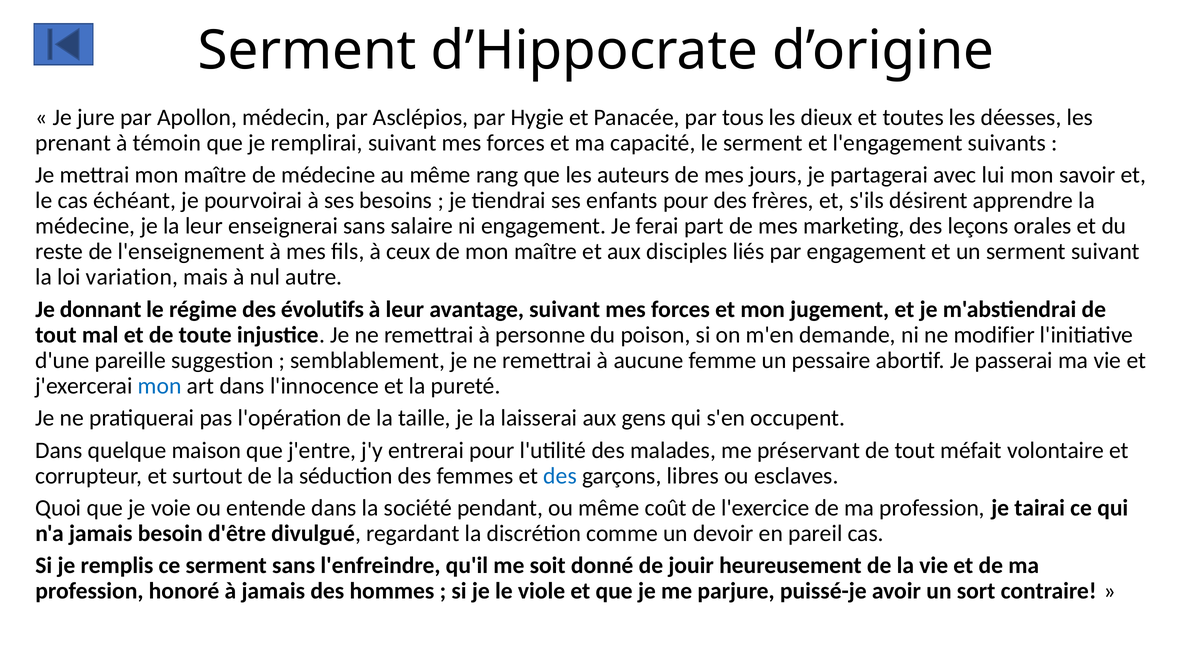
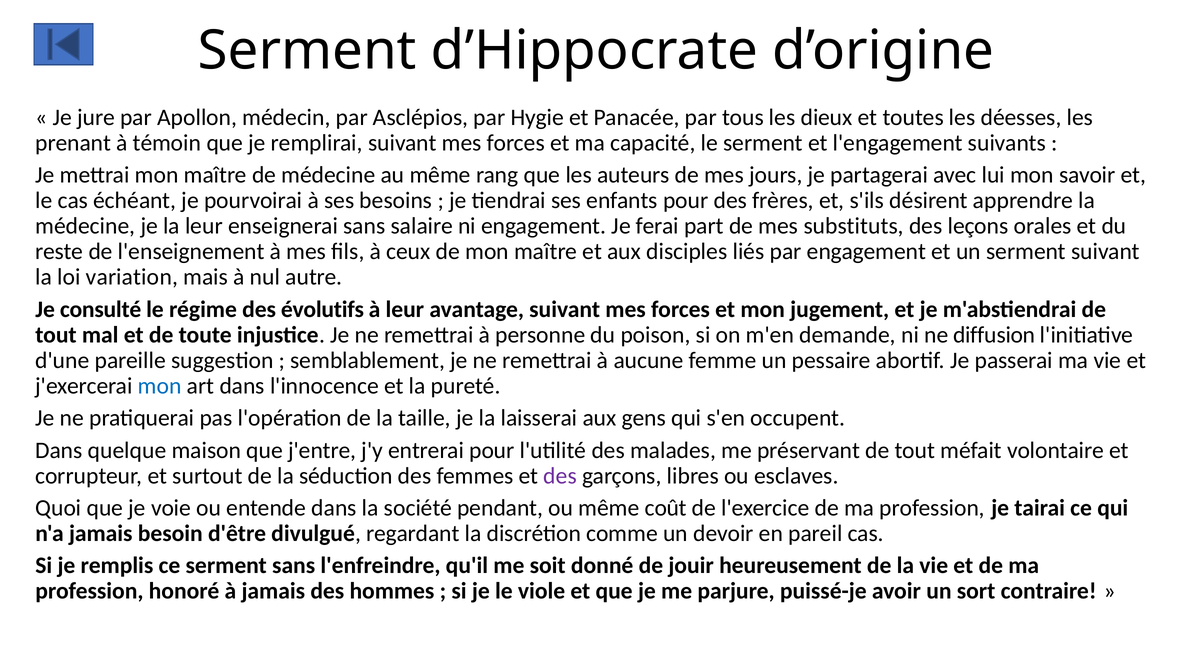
marketing: marketing -> substituts (854, 226)
donnant: donnant -> consulté (101, 309)
modifier: modifier -> diffusion (994, 335)
des colour: blue -> purple (560, 476)
